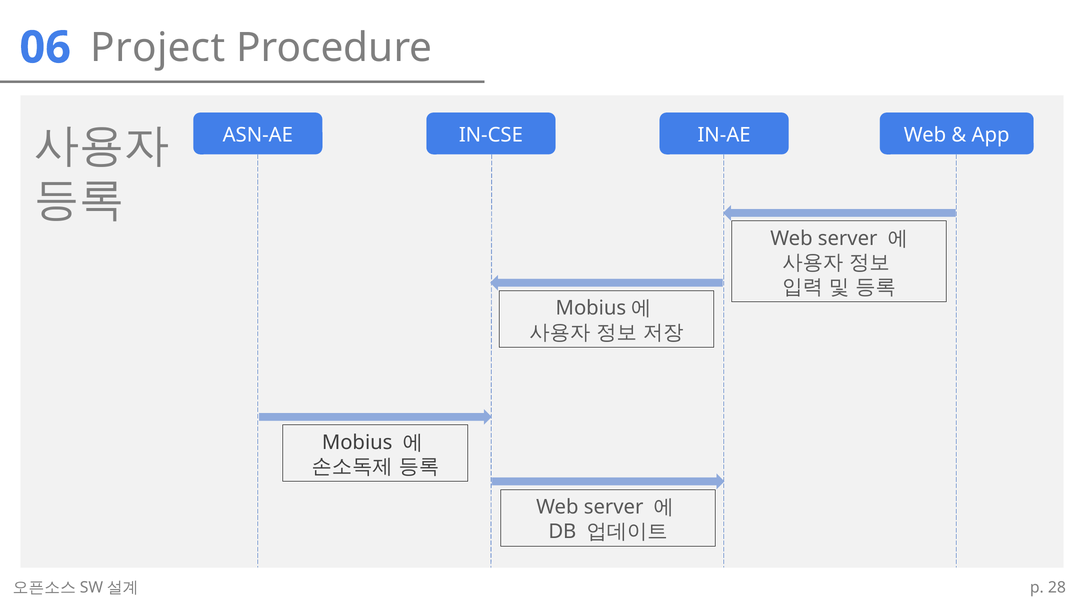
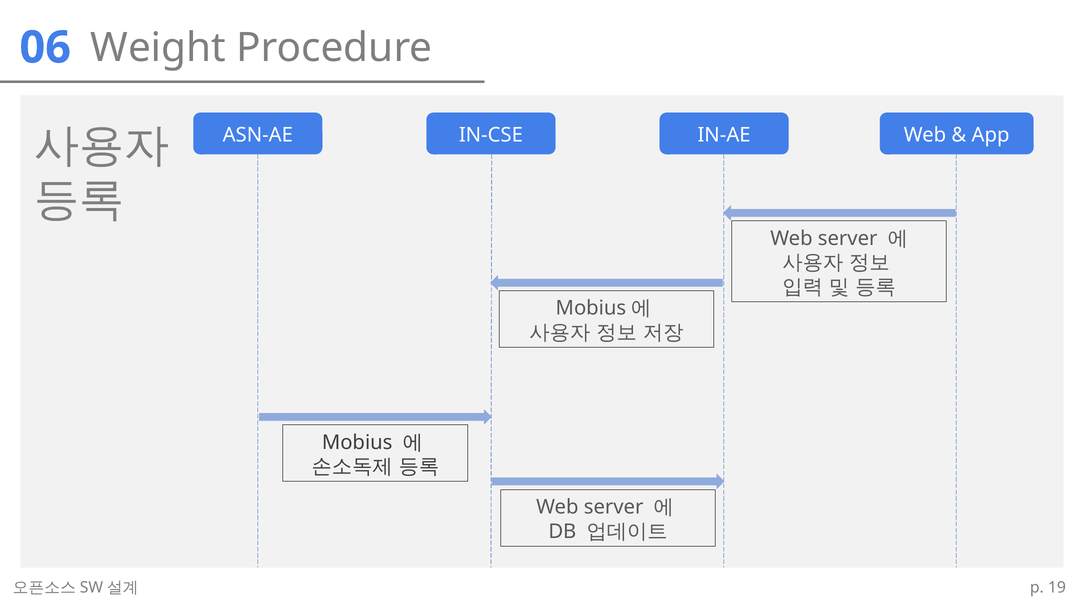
Project: Project -> Weight (158, 48)
28: 28 -> 19 (1057, 587)
